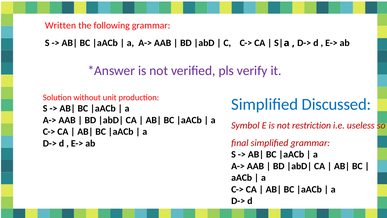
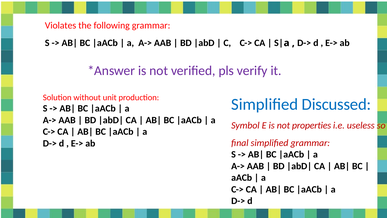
Written: Written -> Violates (61, 25)
restriction: restriction -> properties (312, 125)
